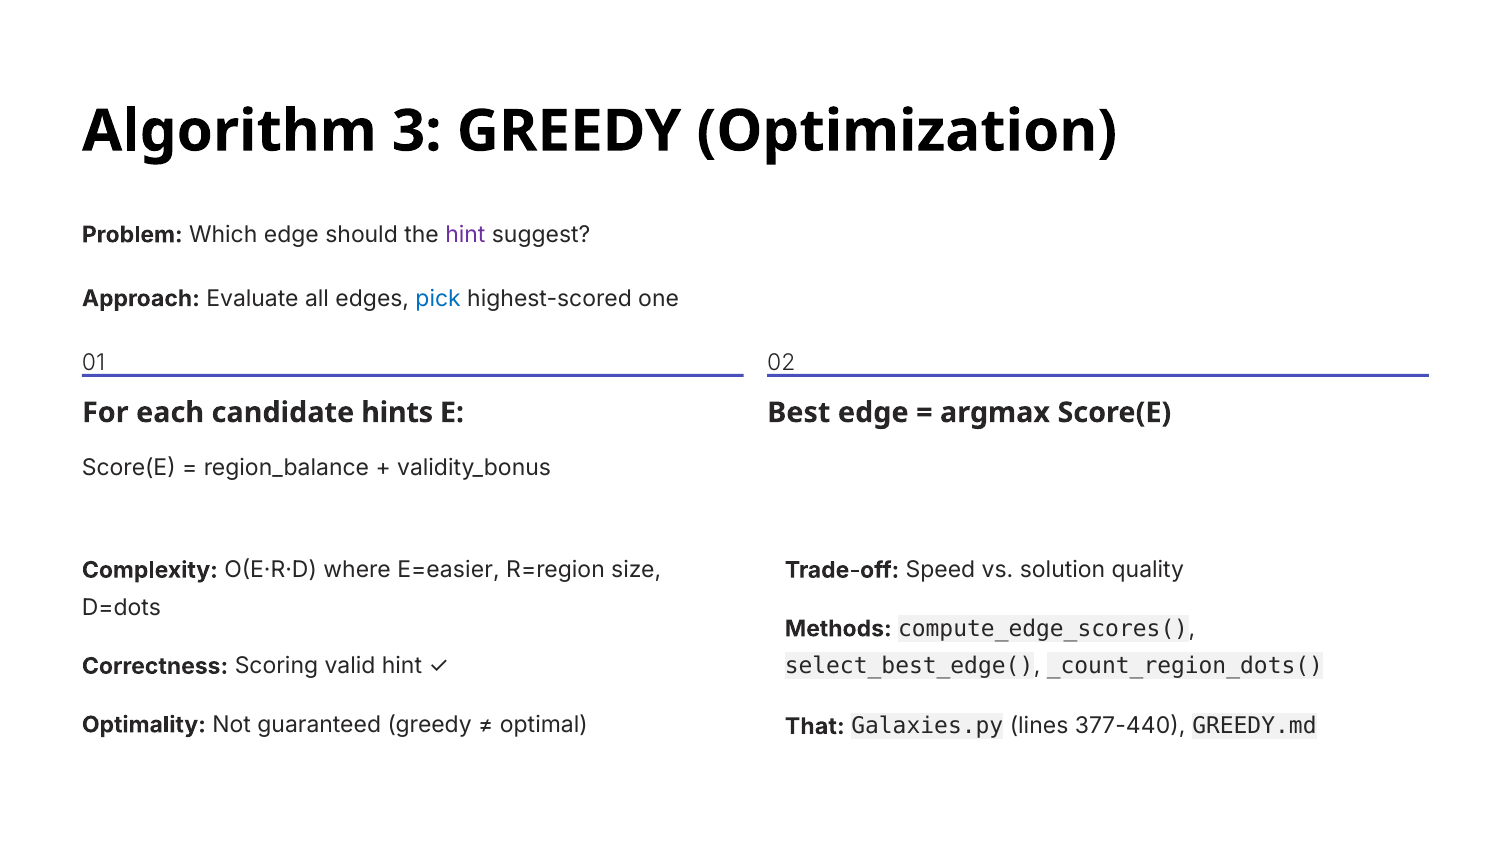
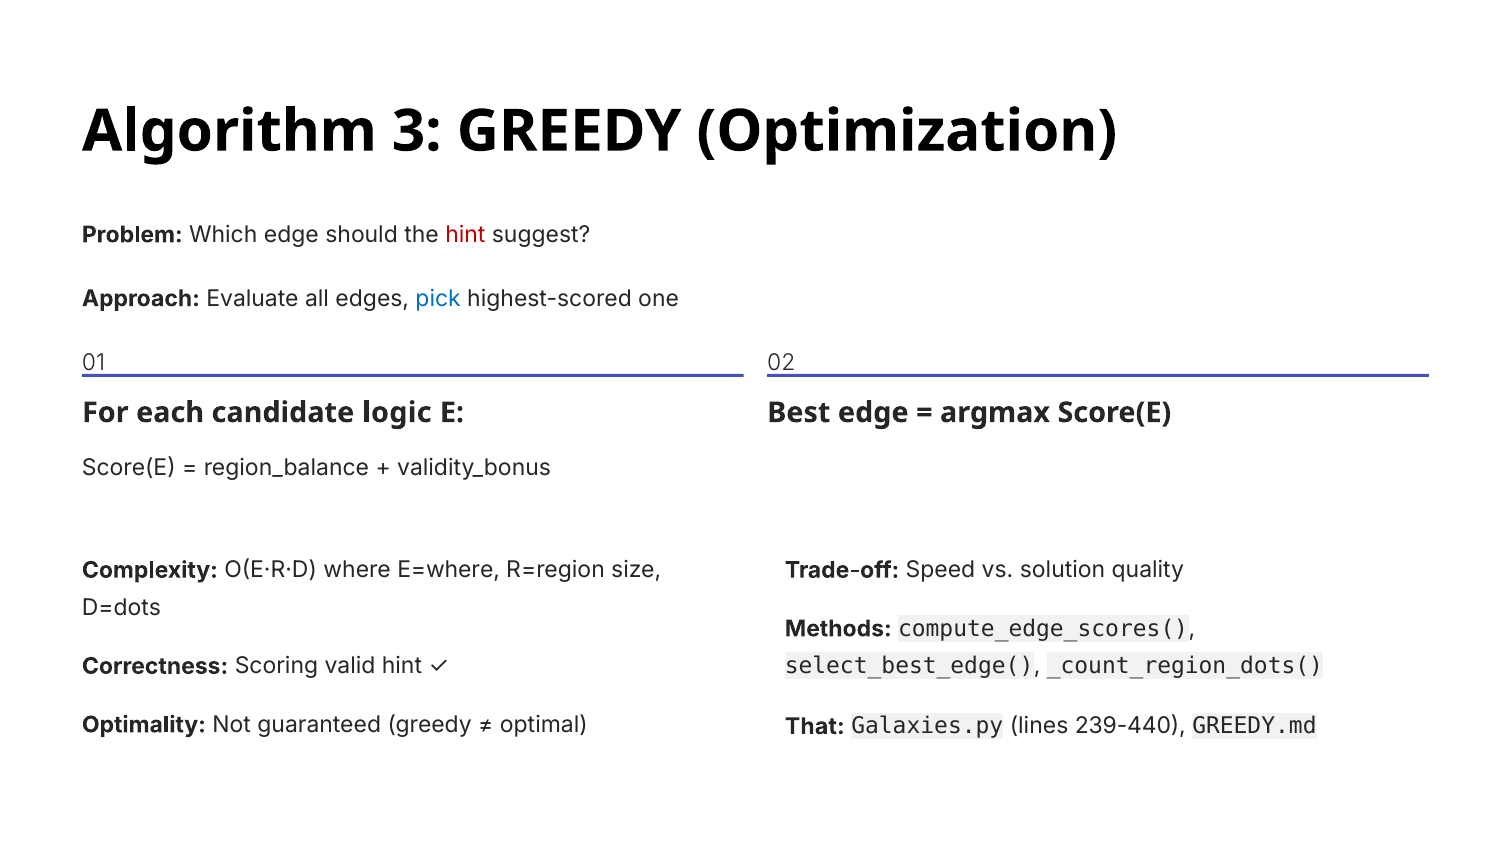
hint colour: purple -> red (465, 235)
hints: hints -> logic (397, 413)
E=easier: E=easier -> E=where (449, 570)
377-440: 377-440 -> 239-440 (1130, 726)
